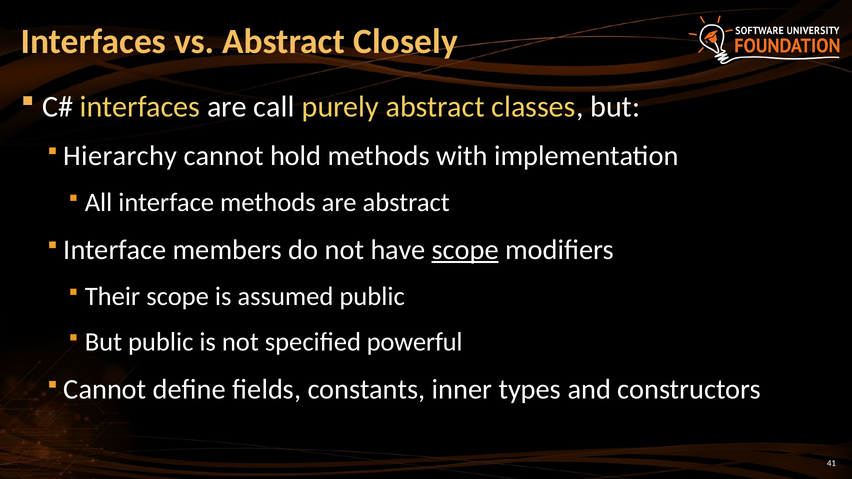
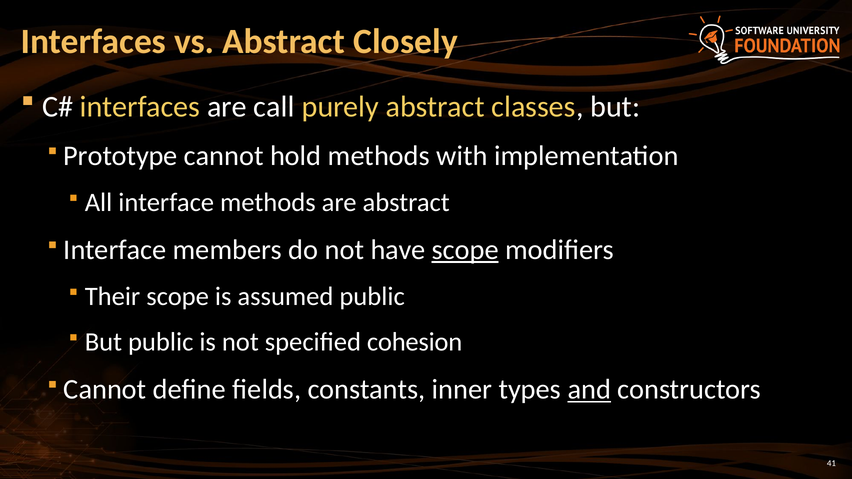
Hierarchy: Hierarchy -> Prototype (121, 156)
powerful: powerful -> cohesion (415, 342)
and underline: none -> present (589, 390)
